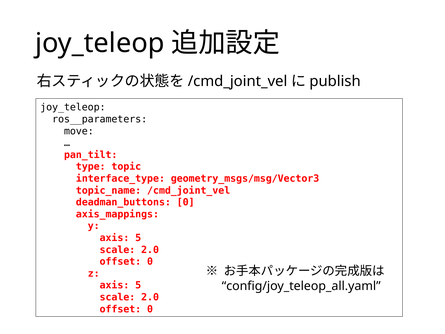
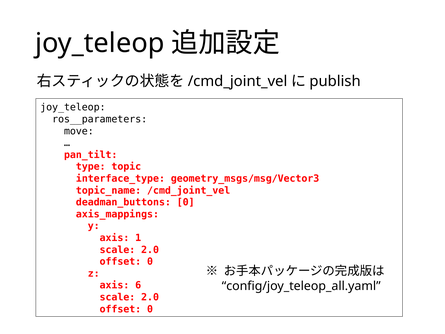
5: 5 -> 1 (138, 238)
5: 5 -> 6 (138, 285)
